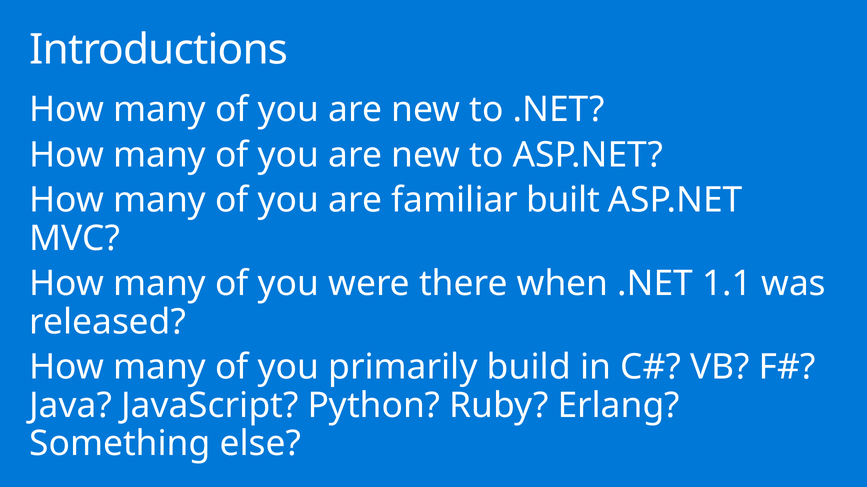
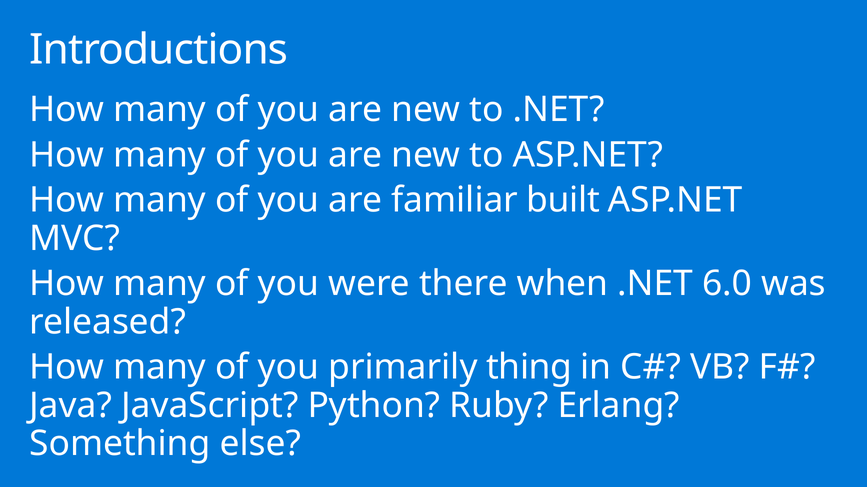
1.1: 1.1 -> 6.0 (727, 284)
build: build -> thing (529, 368)
